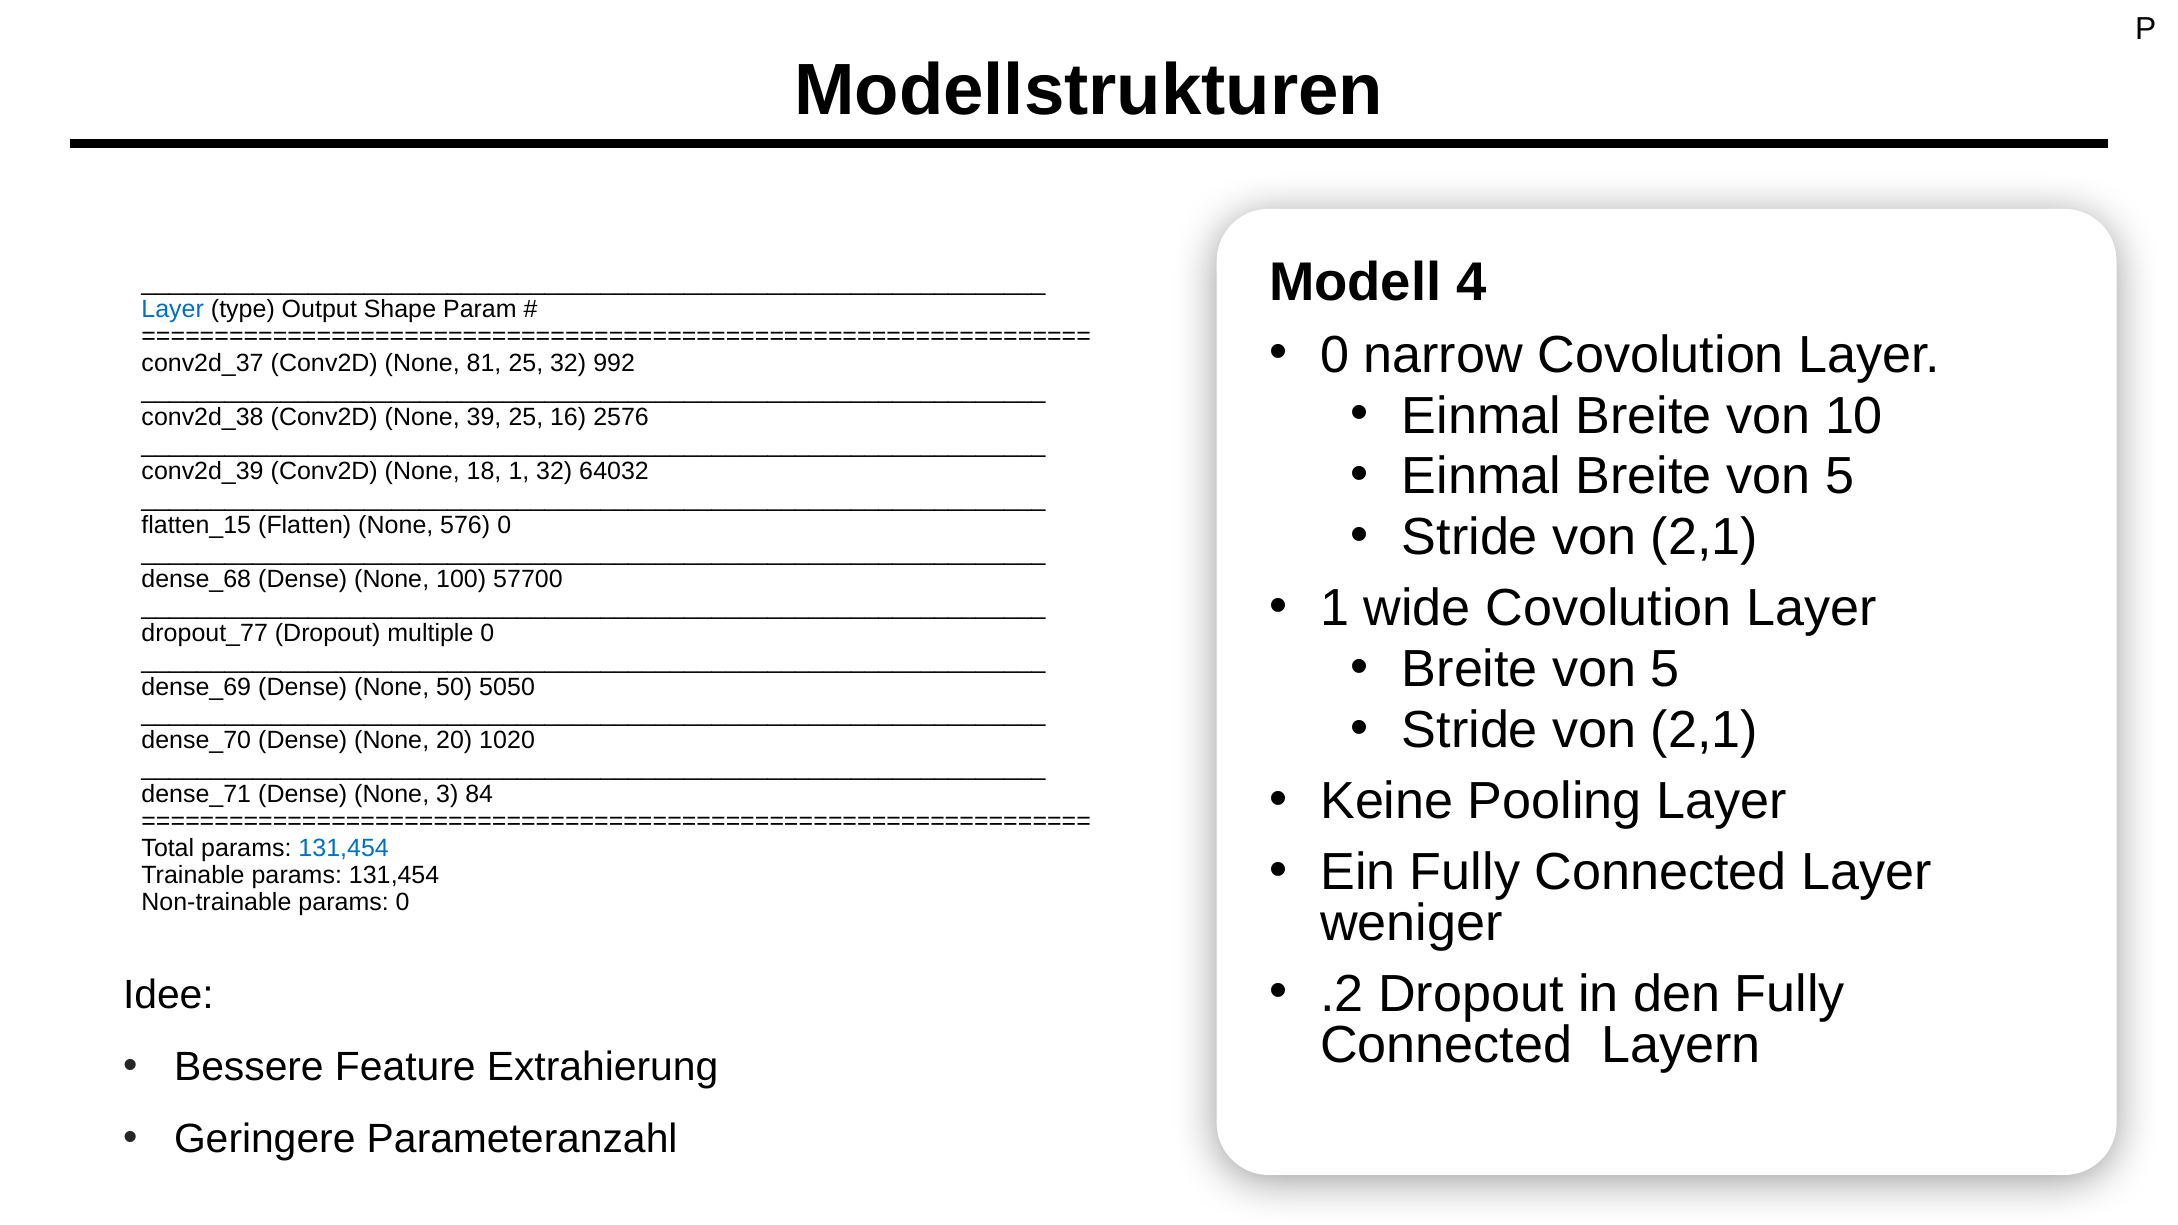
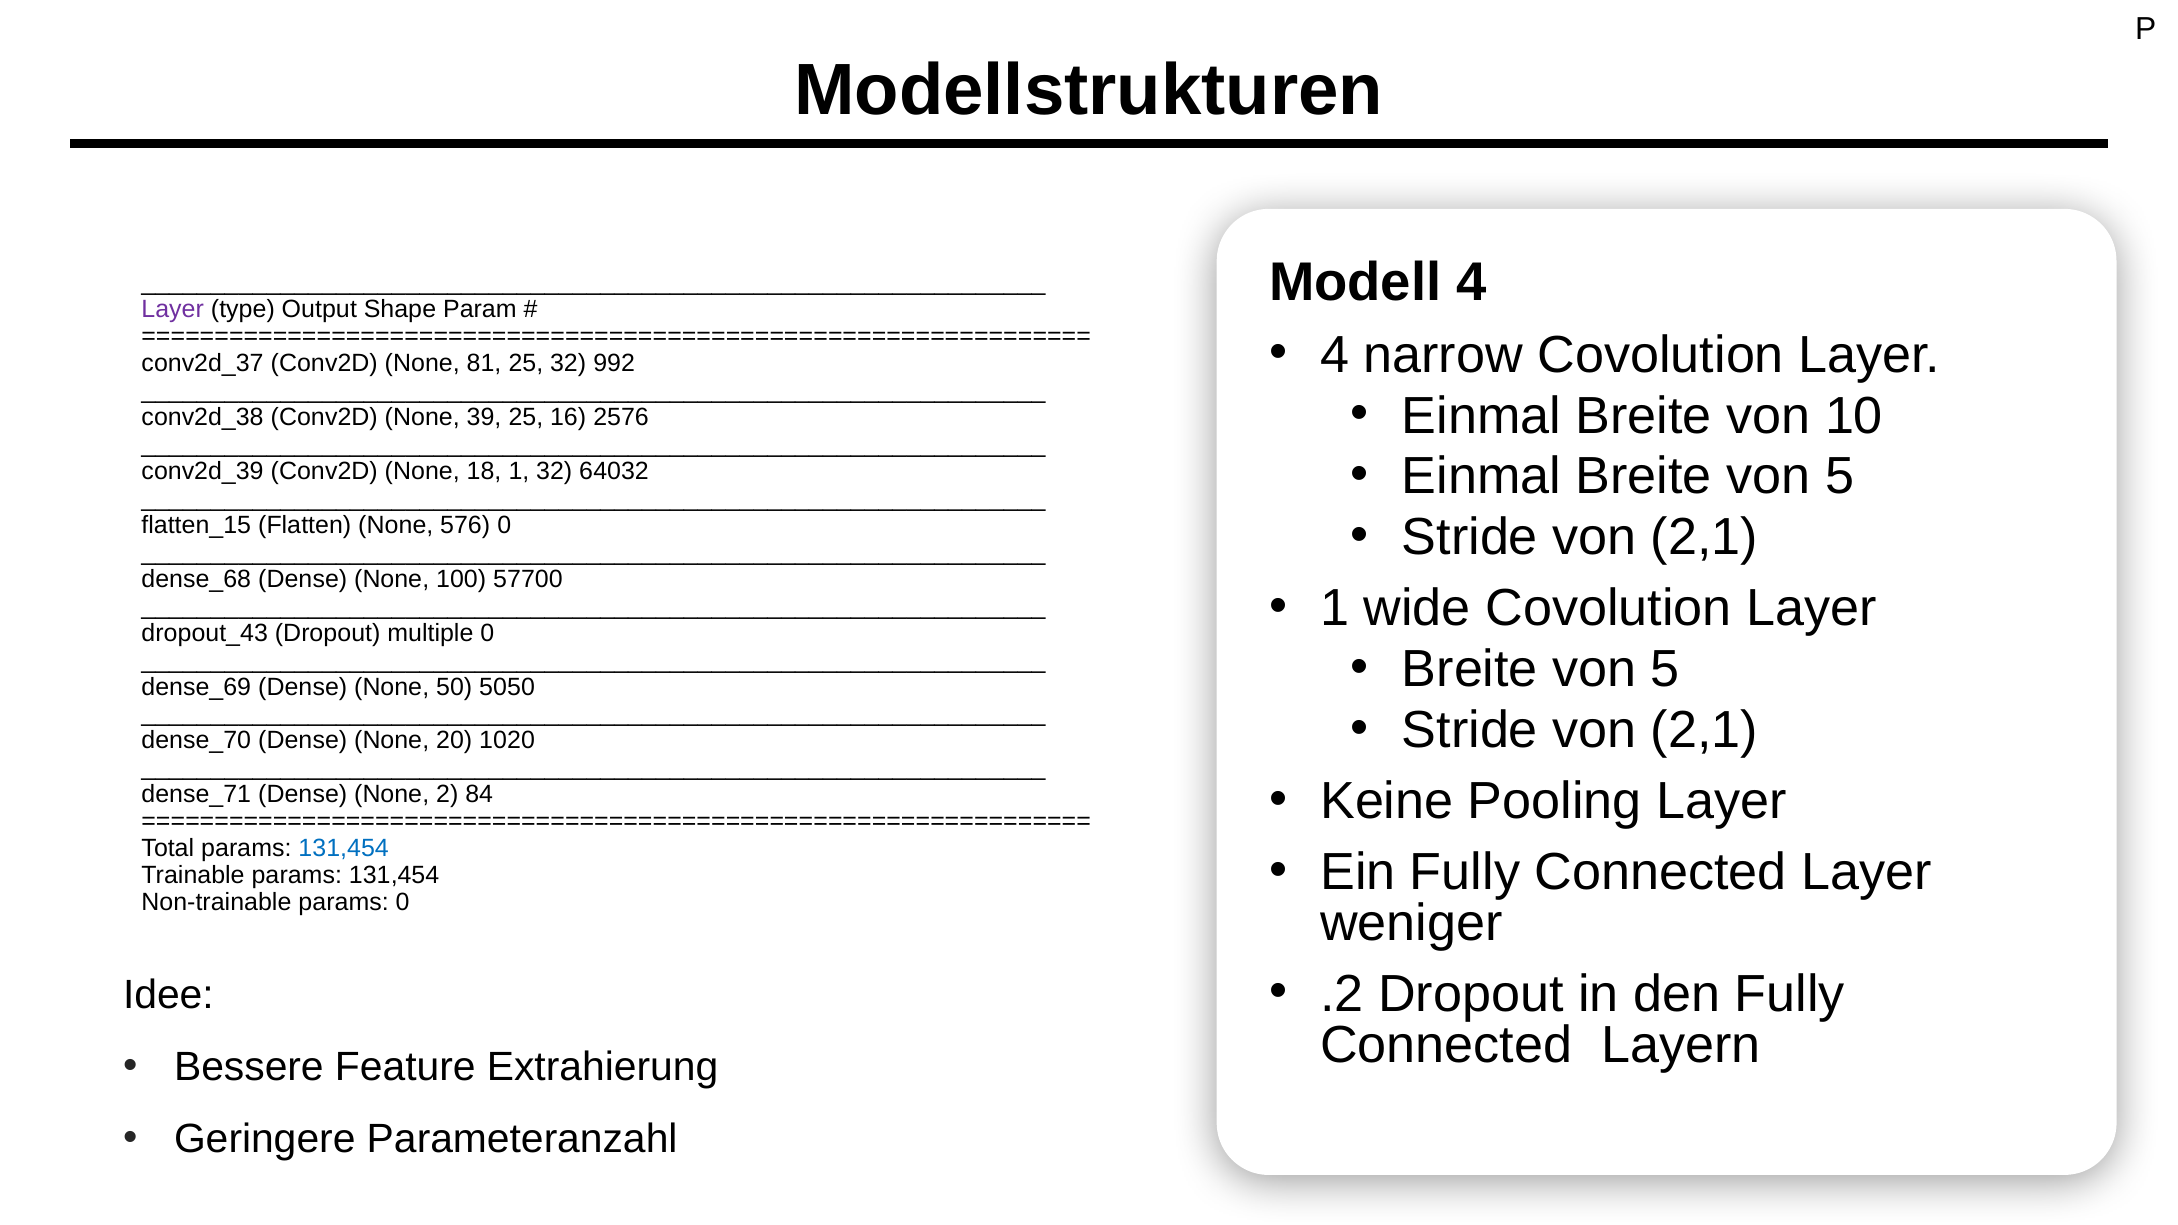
Layer colour: blue -> purple (173, 310)
0: 0 -> 4 (1335, 355)
dropout_77: dropout_77 -> dropout_43 (205, 633)
3: 3 -> 2 (447, 795)
